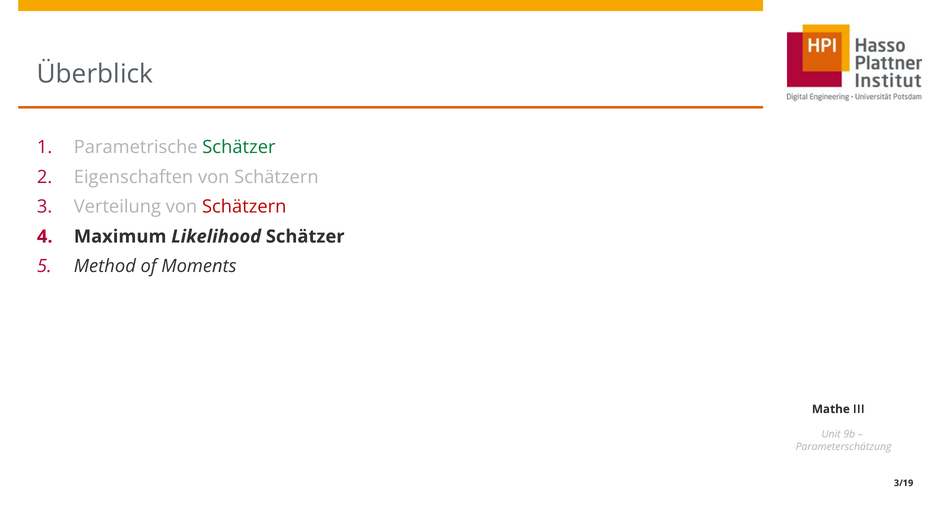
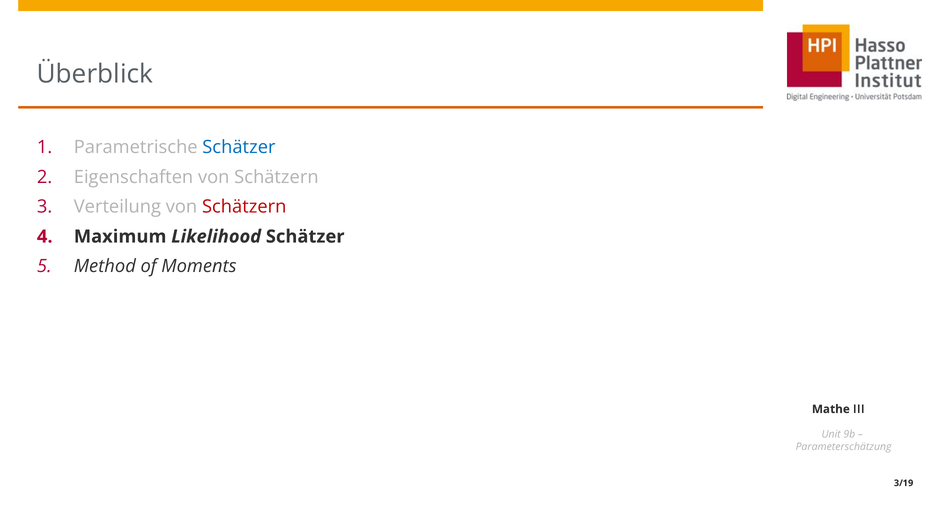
Schätzer colour: green -> blue (239, 147)
